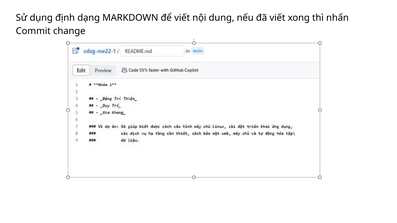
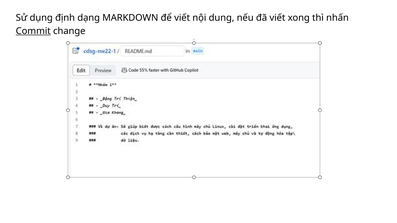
Commit underline: none -> present (33, 31)
